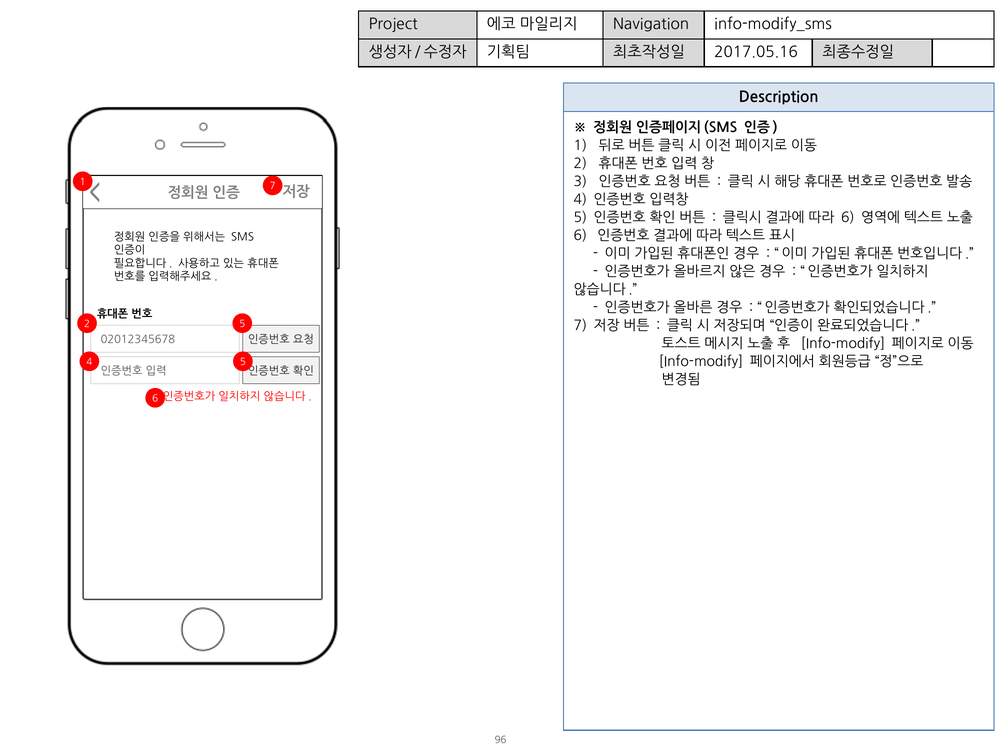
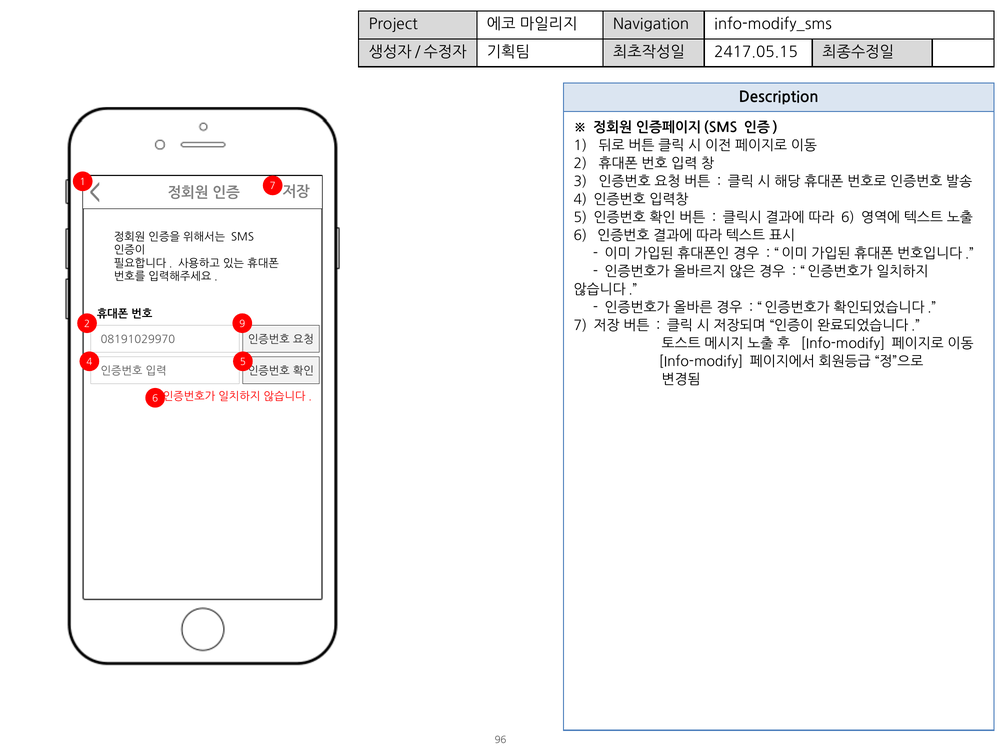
2017.05.16: 2017.05.16 -> 2417.05.15 (756, 52)
2 5: 5 -> 9 (242, 324)
02012345678: 02012345678 -> 08191029970 (138, 339)
